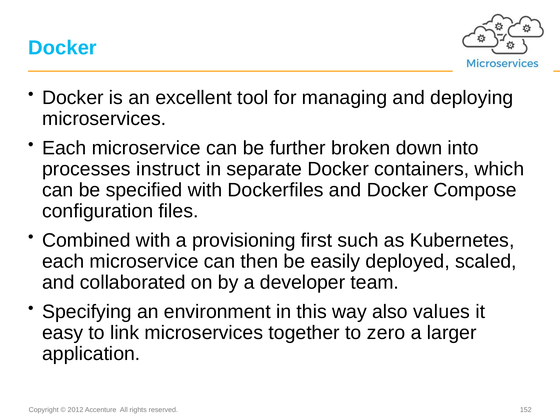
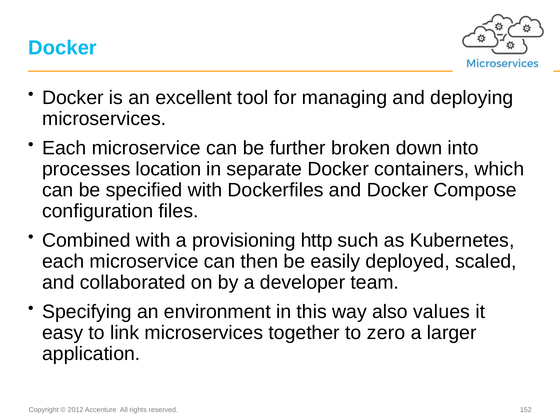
instruct: instruct -> location (168, 169)
first: first -> http (317, 240)
